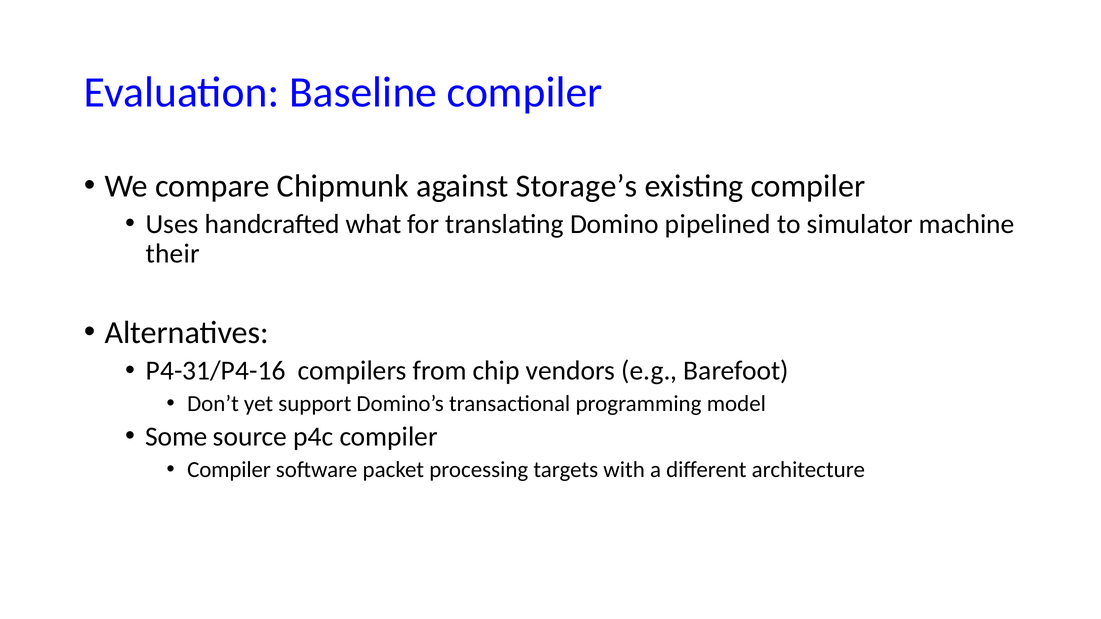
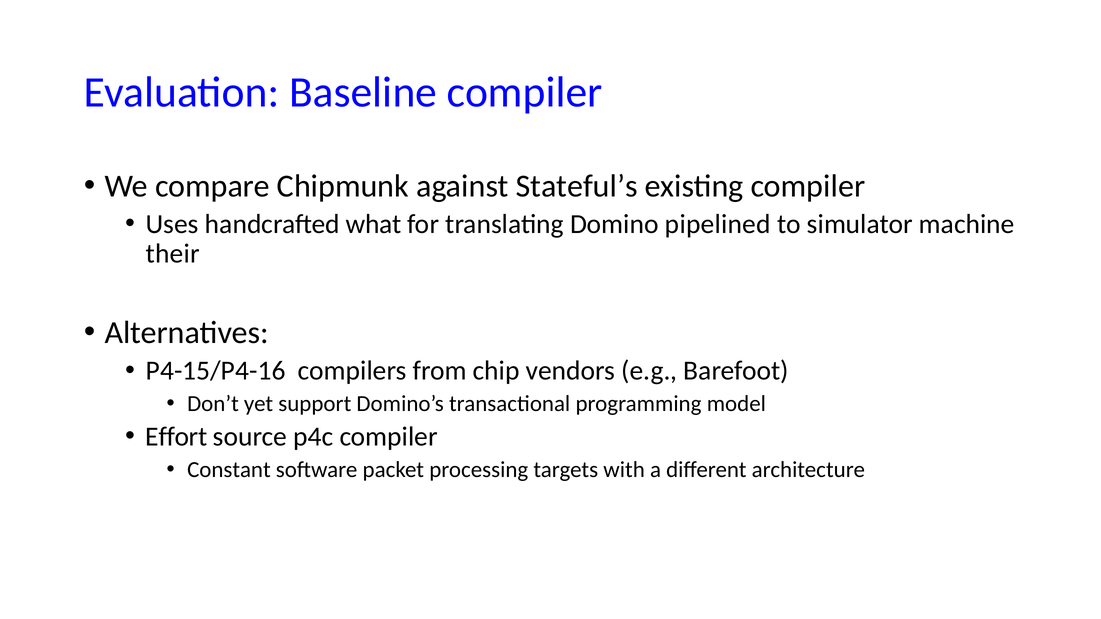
Storage’s: Storage’s -> Stateful’s (577, 186)
P4-31/P4-16: P4-31/P4-16 -> P4-15/P4-16 (216, 371)
Some: Some -> Effort (176, 437)
Compiler: Compiler -> Constant (229, 470)
